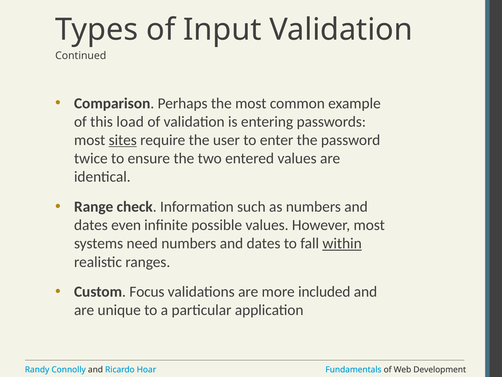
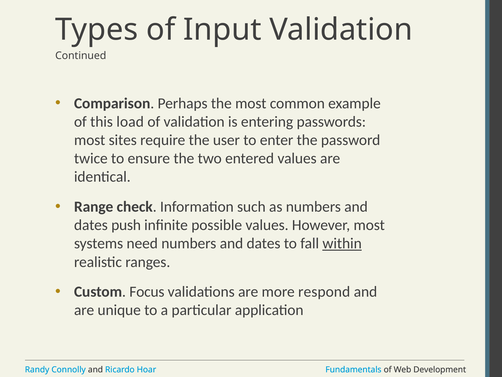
sites underline: present -> none (123, 140)
even: even -> push (126, 225)
included: included -> respond (324, 291)
